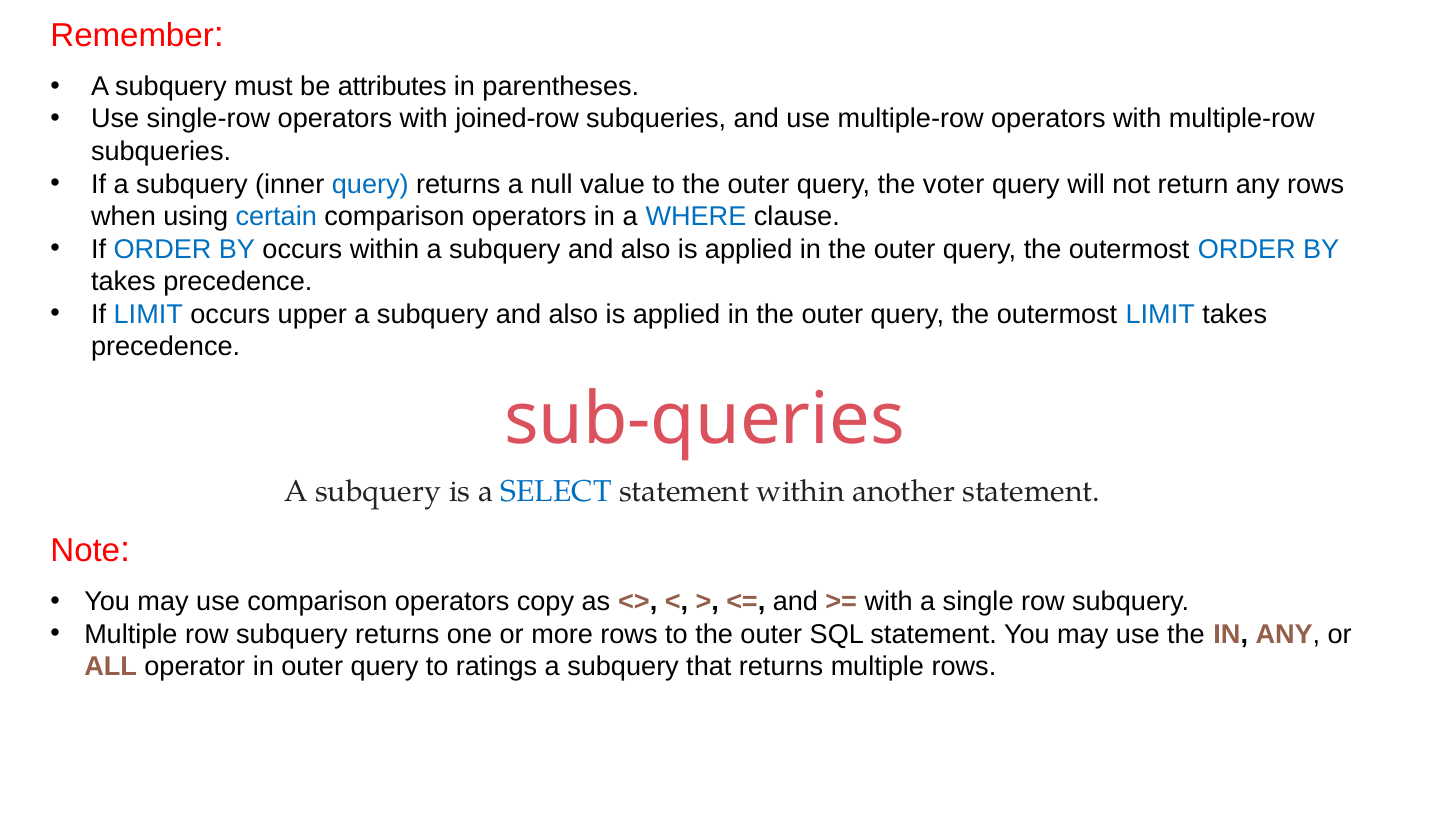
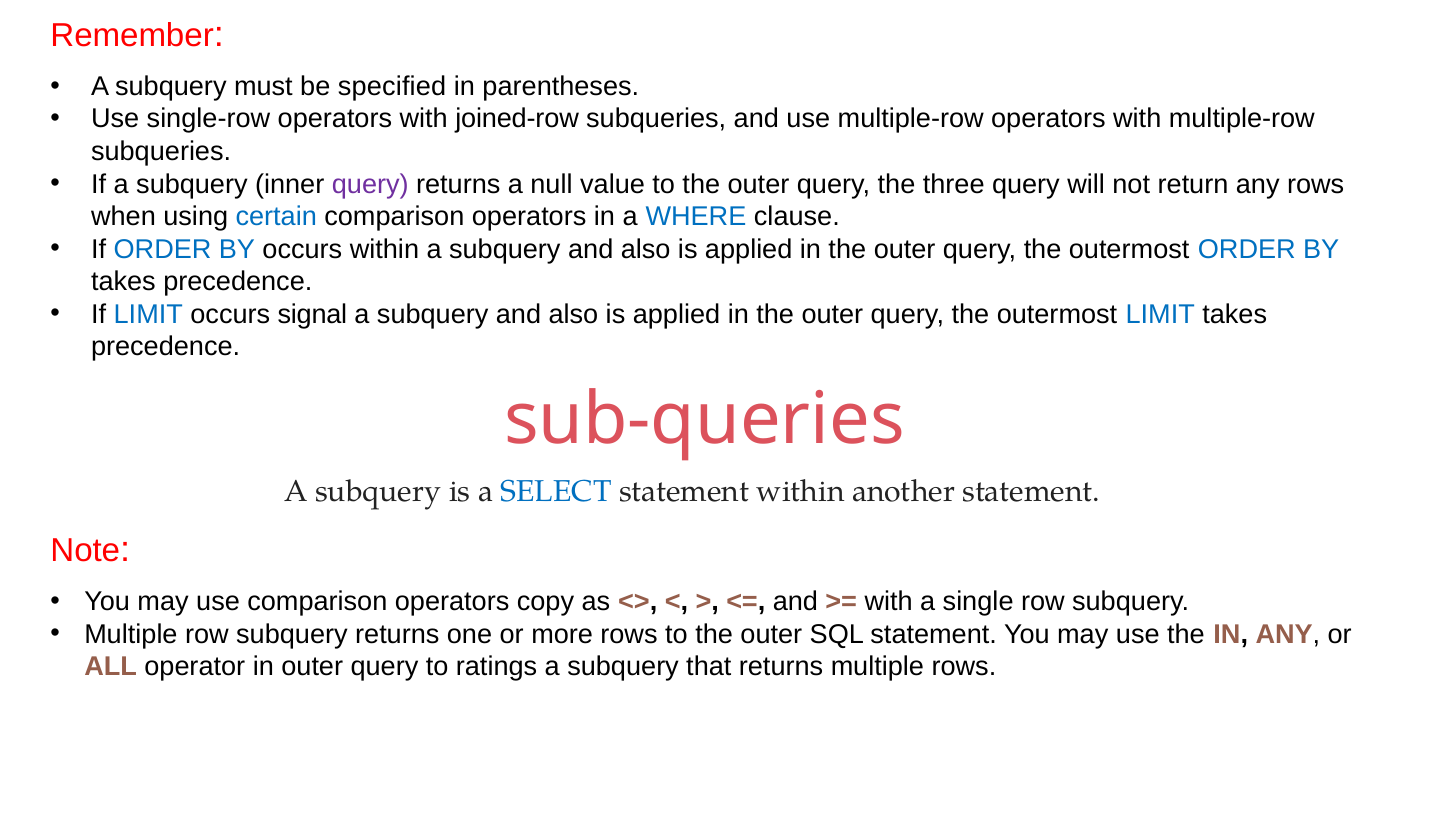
attributes: attributes -> specified (392, 87)
query colour: blue -> purple (370, 184)
voter: voter -> three (954, 184)
upper: upper -> signal (312, 314)
